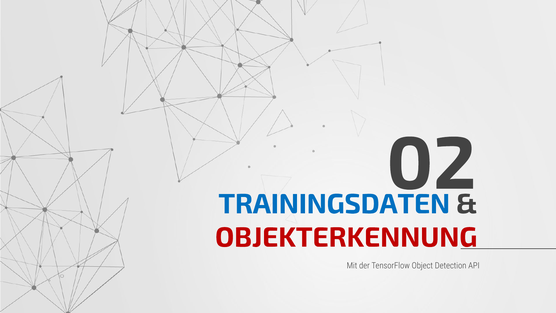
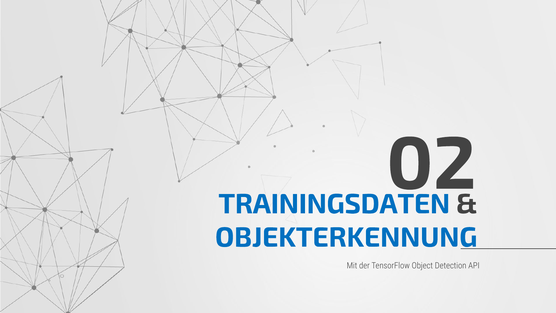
OBJEKTERKENNUNG colour: red -> blue (346, 237)
